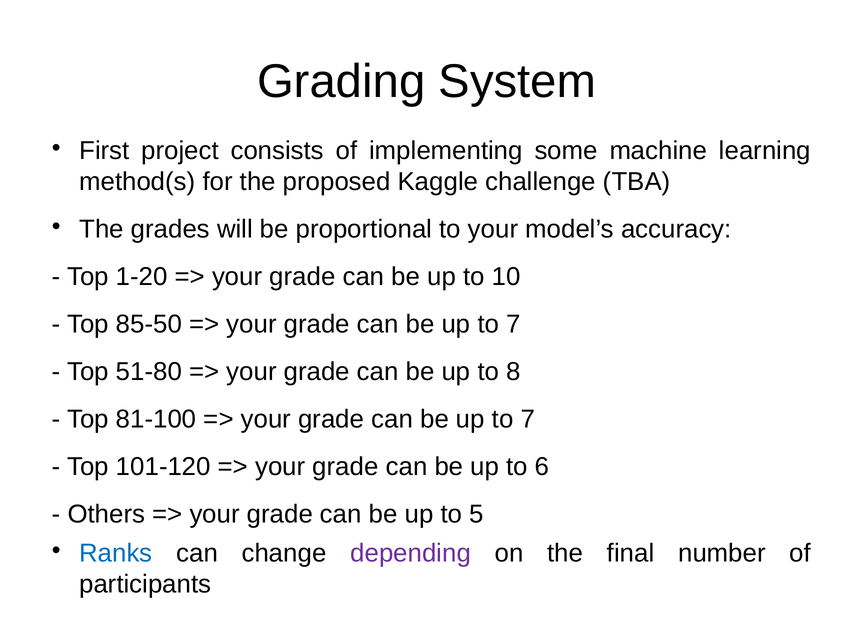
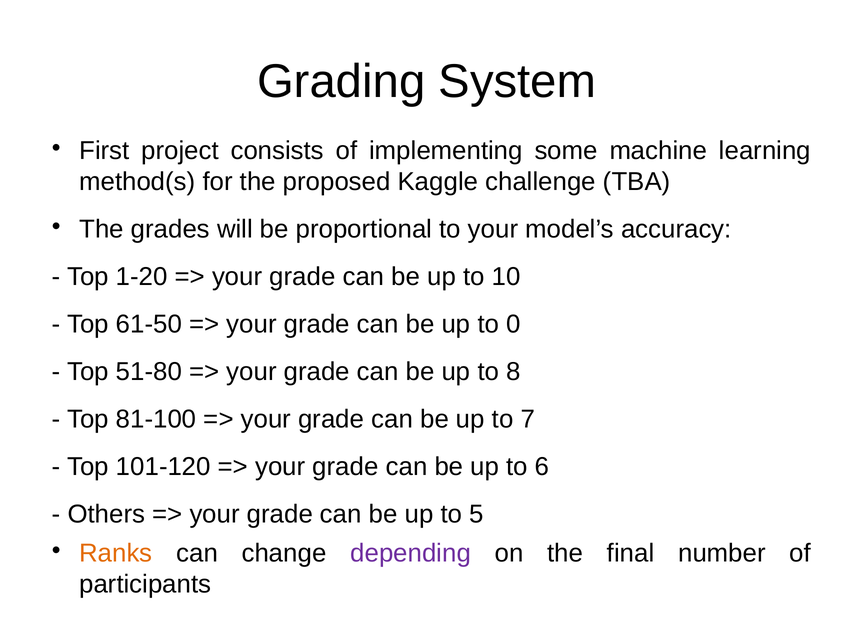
85-50: 85-50 -> 61-50 (149, 324)
7: 7 -> 0 (513, 324)
Ranks colour: blue -> orange (116, 553)
